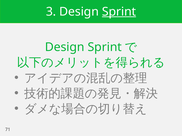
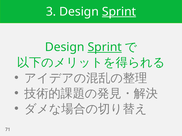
Sprint underline: none -> present (105, 47)
